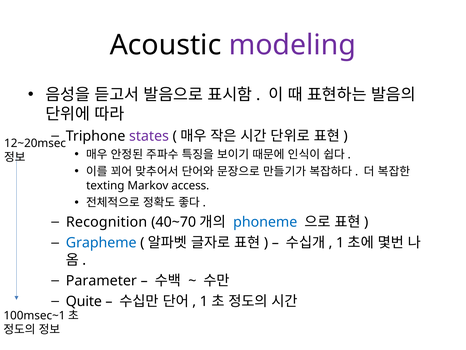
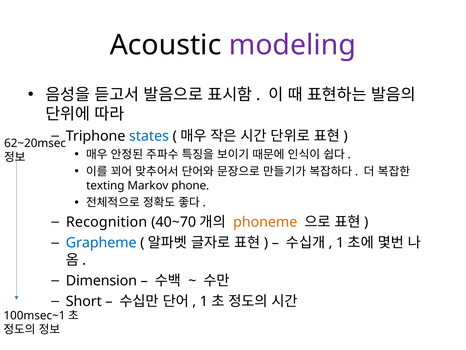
states colour: purple -> blue (149, 136)
12~20msec: 12~20msec -> 62~20msec (35, 143)
access: access -> phone (190, 185)
phoneme colour: blue -> orange (265, 222)
Parameter: Parameter -> Dimension (101, 280)
Quite: Quite -> Short (84, 301)
